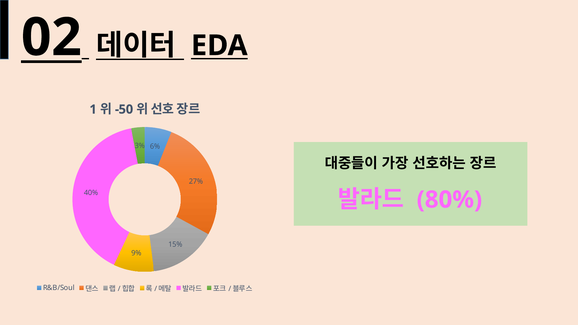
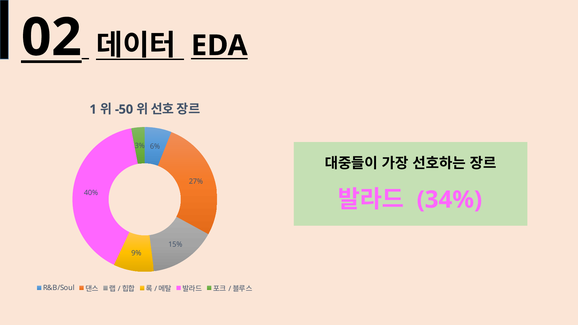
80%: 80% -> 34% (449, 200)
